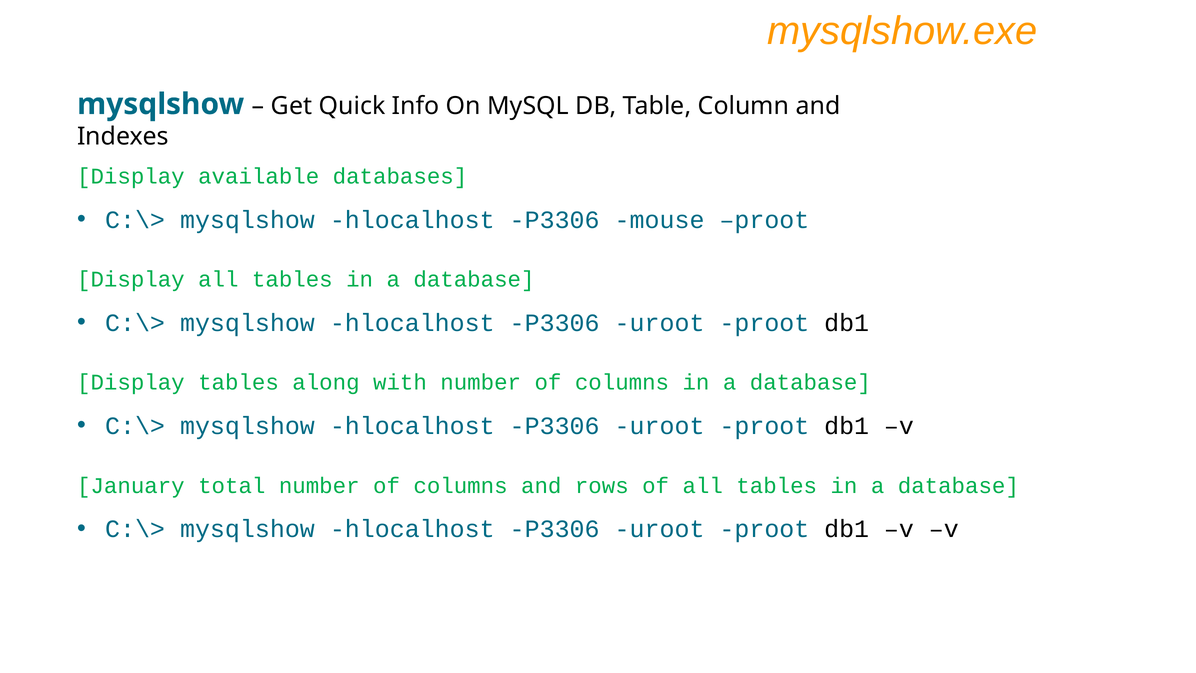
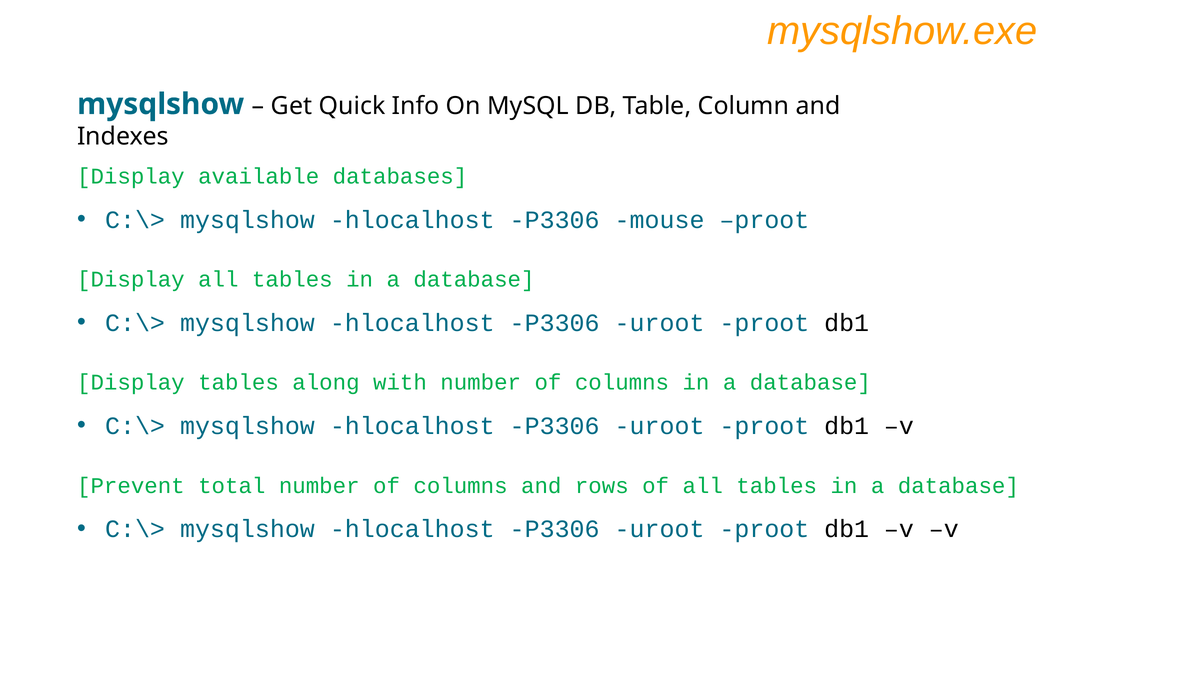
January: January -> Prevent (131, 486)
